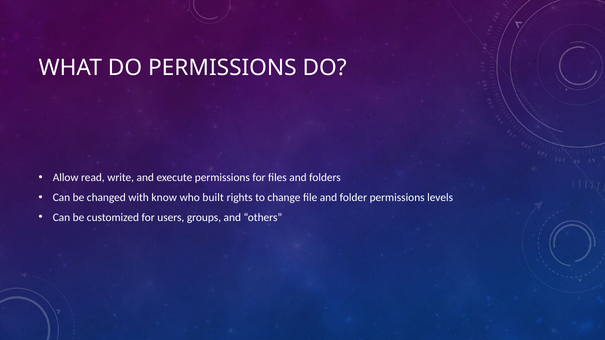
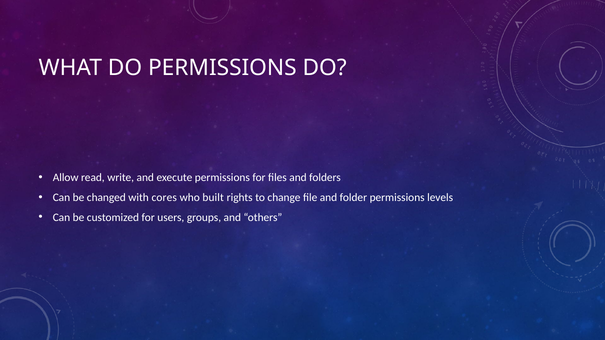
know: know -> cores (164, 198)
